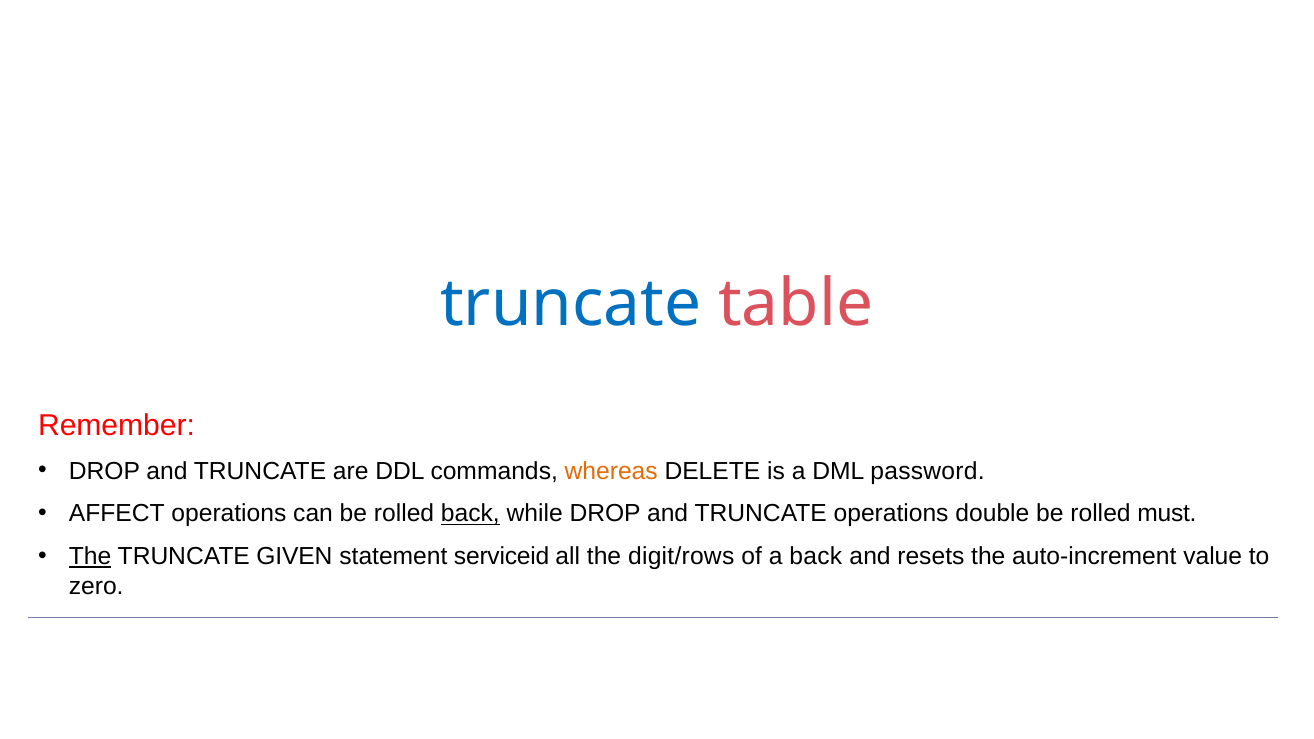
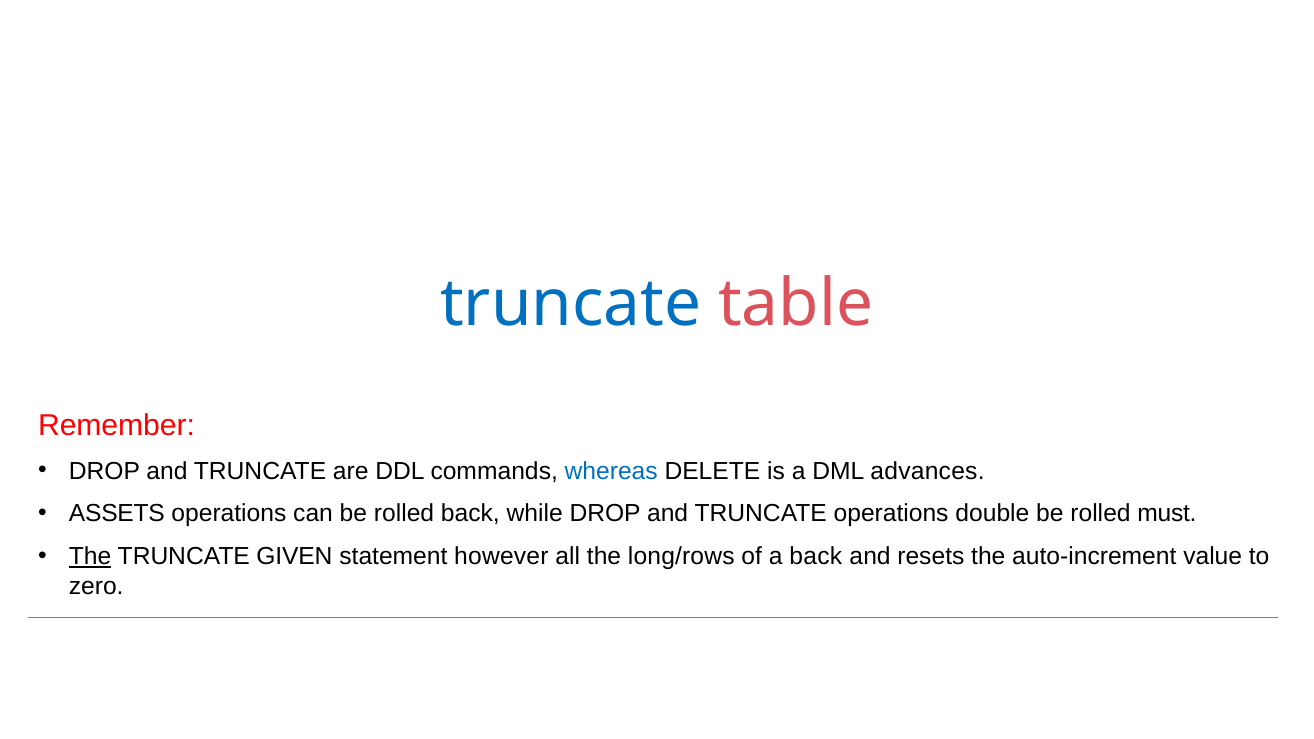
whereas colour: orange -> blue (611, 471)
password: password -> advances (928, 471)
AFFECT: AFFECT -> ASSETS (117, 514)
back underline: present -> none (470, 514)
serviceid: serviceid -> however (501, 557)
digit/rows: digit/rows -> long/rows (681, 557)
